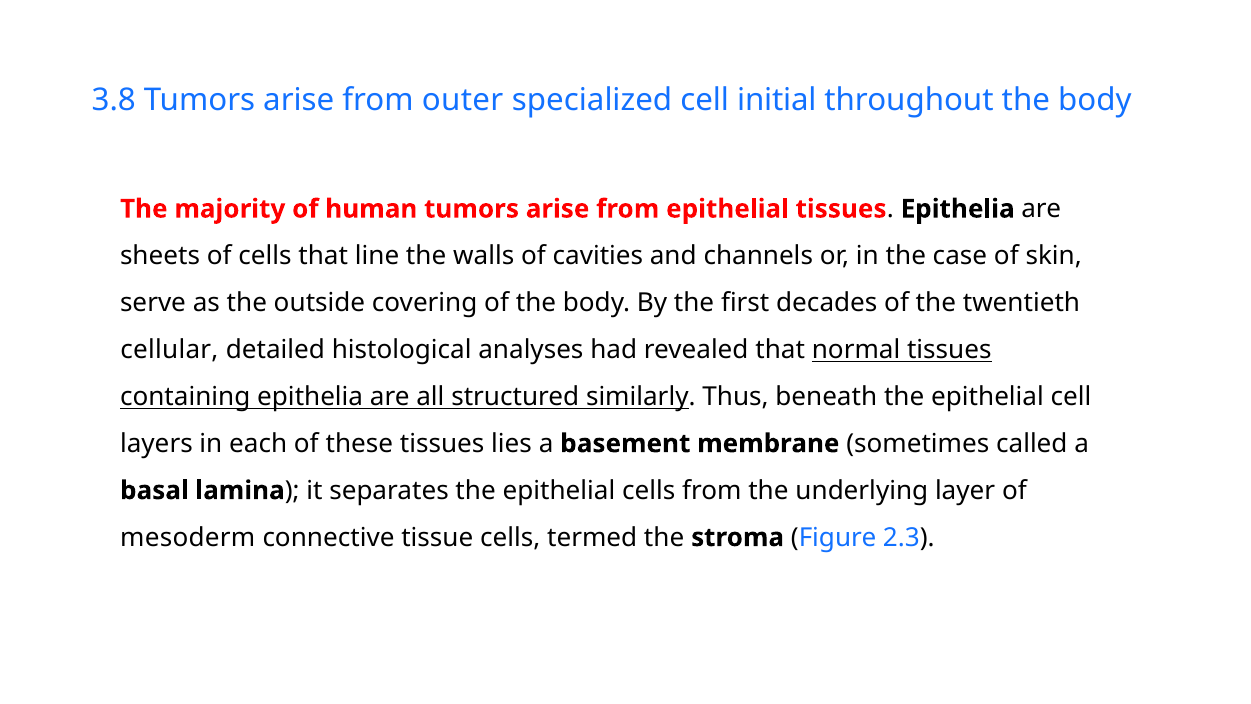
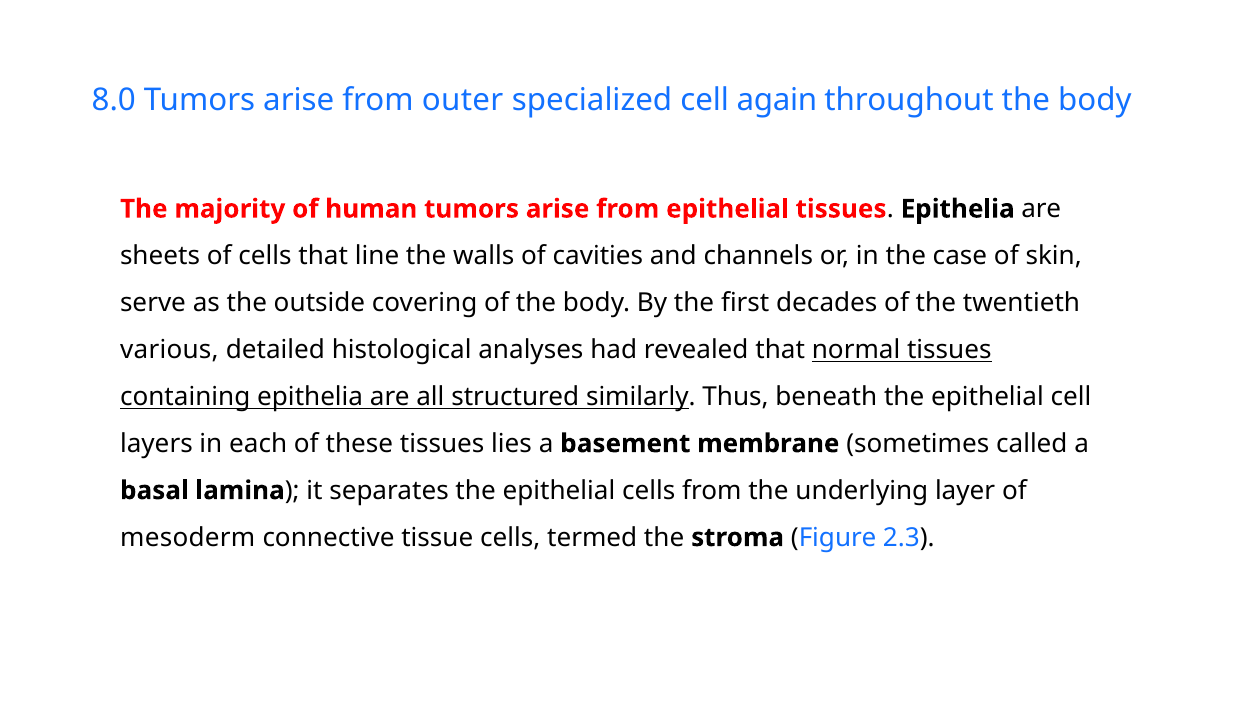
3.8: 3.8 -> 8.0 (114, 100)
initial: initial -> again (777, 100)
cellular: cellular -> various (169, 350)
